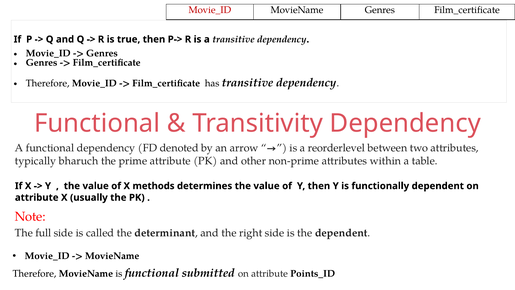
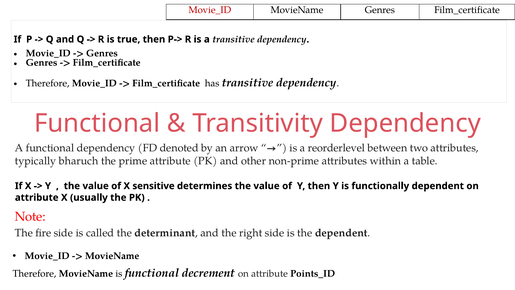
methods: methods -> sensitive (154, 186)
full: full -> fire (43, 233)
submitted: submitted -> decrement (208, 273)
